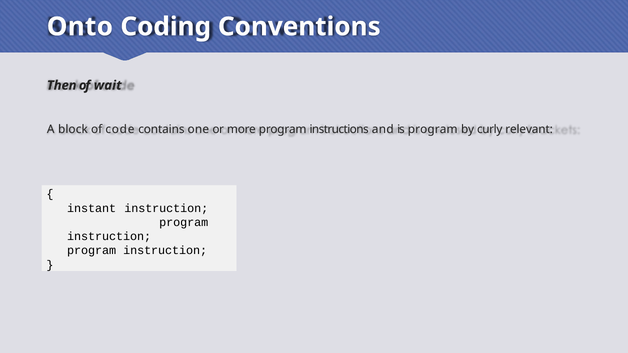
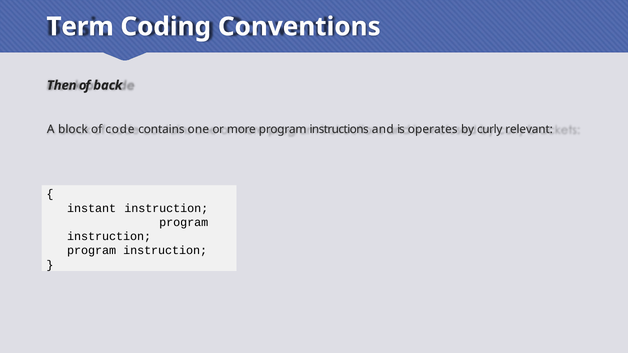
Onto: Onto -> Term (80, 27)
wait: wait -> back (108, 85)
is program: program -> operates (433, 129)
